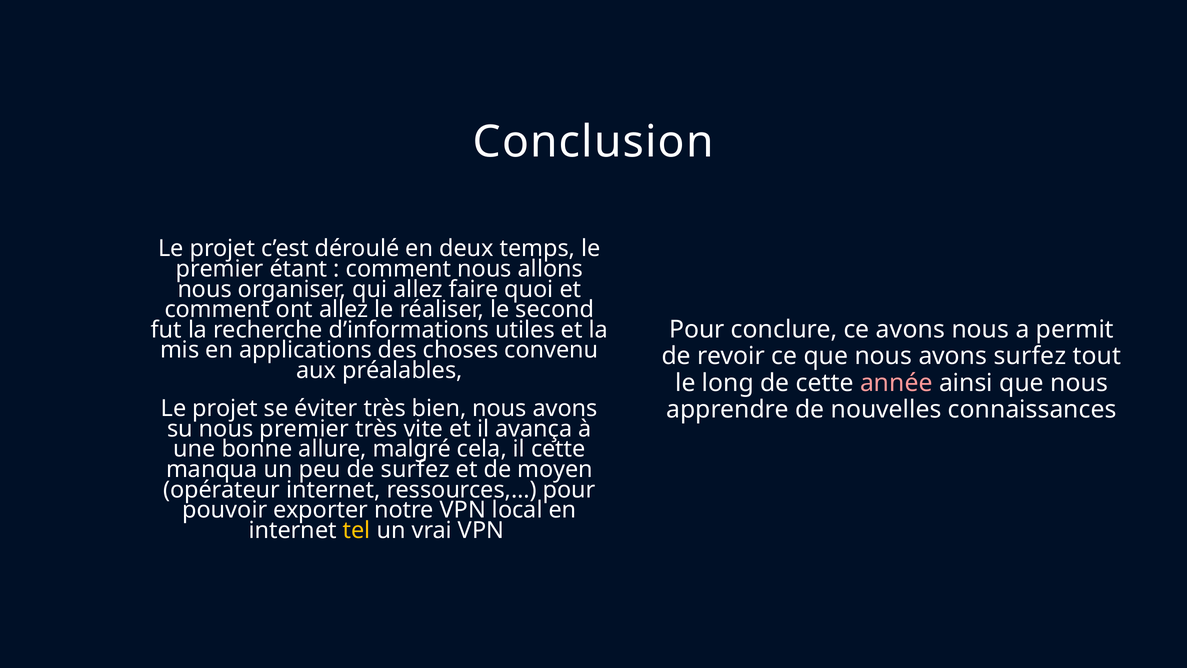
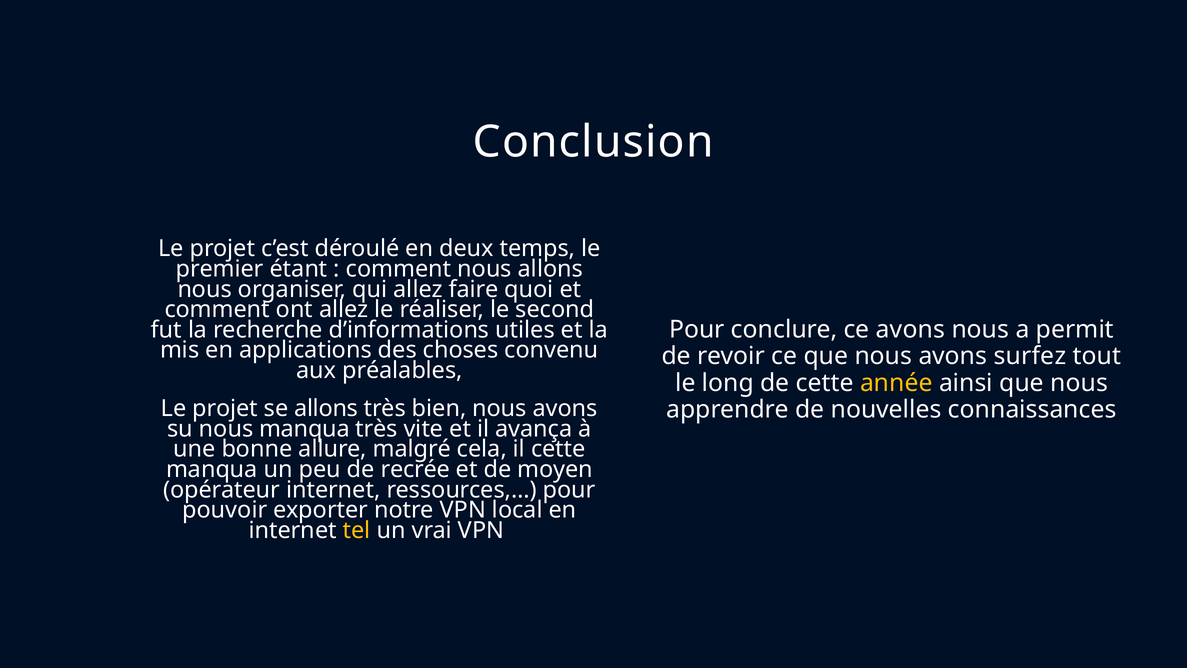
année colour: pink -> yellow (896, 383)
se éviter: éviter -> allons (326, 408)
nous premier: premier -> manqua (304, 429)
de surfez: surfez -> recrée (415, 469)
